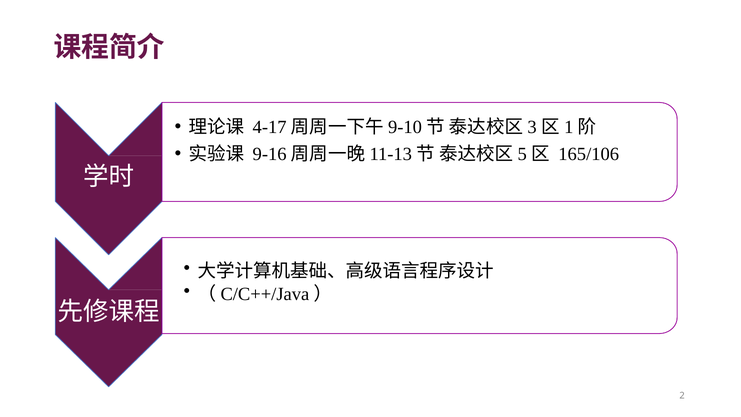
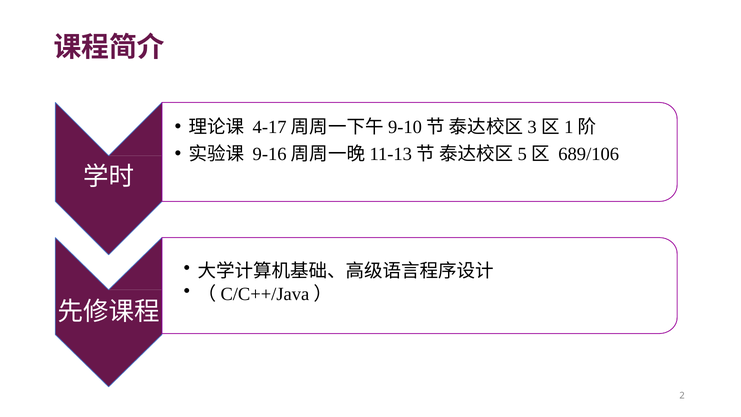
165/106: 165/106 -> 689/106 (589, 154)
